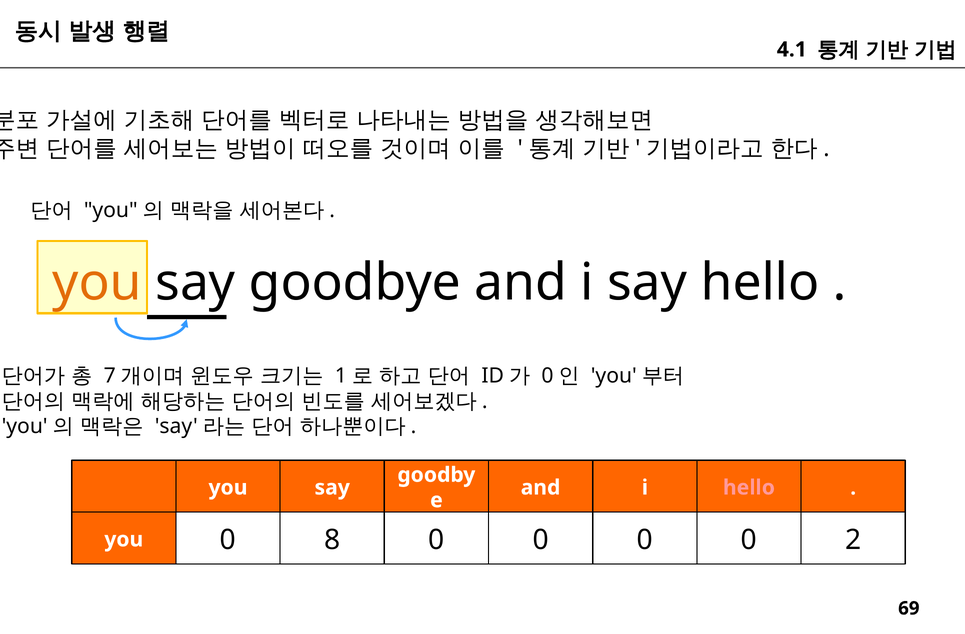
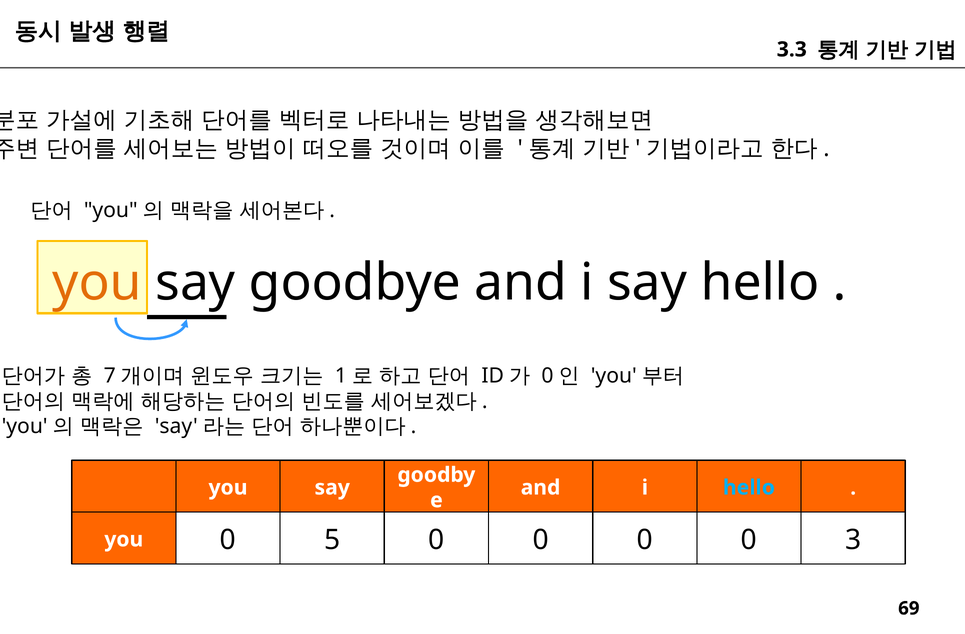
4.1: 4.1 -> 3.3 (792, 49)
hello colour: pink -> light blue (749, 487)
8: 8 -> 5 (332, 540)
2: 2 -> 3 (853, 540)
